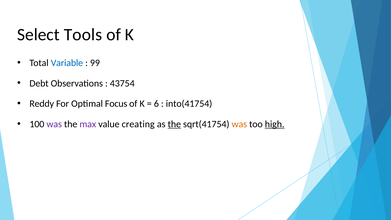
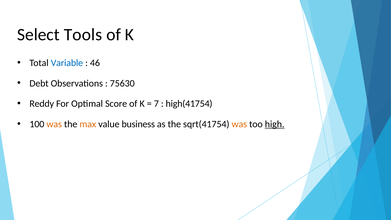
99: 99 -> 46 (95, 63)
43754: 43754 -> 75630 (122, 83)
Focus: Focus -> Score (116, 104)
6: 6 -> 7 (156, 104)
into(41754: into(41754 -> high(41754 (189, 104)
was colour: purple -> orange (54, 124)
max colour: purple -> orange (88, 124)
creating: creating -> business (138, 124)
the underline: present -> none (174, 124)
